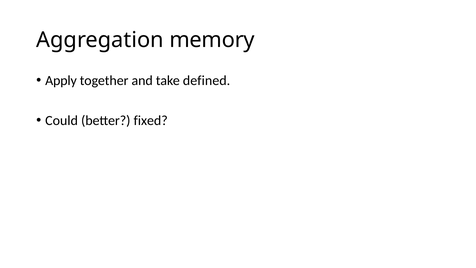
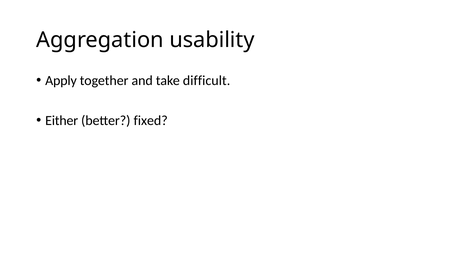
memory: memory -> usability (212, 40)
defined: defined -> difficult (207, 80)
Could: Could -> Either (62, 120)
